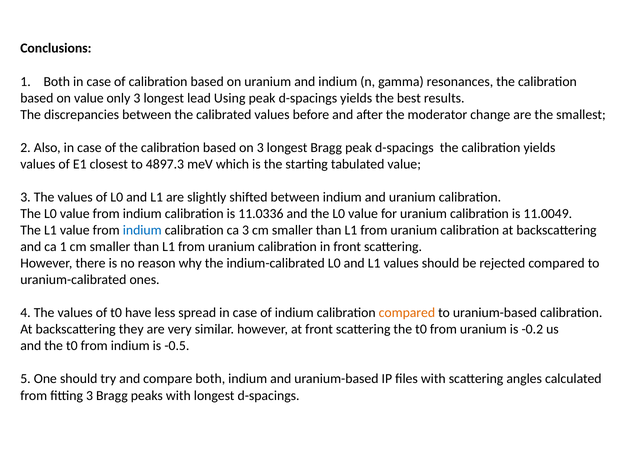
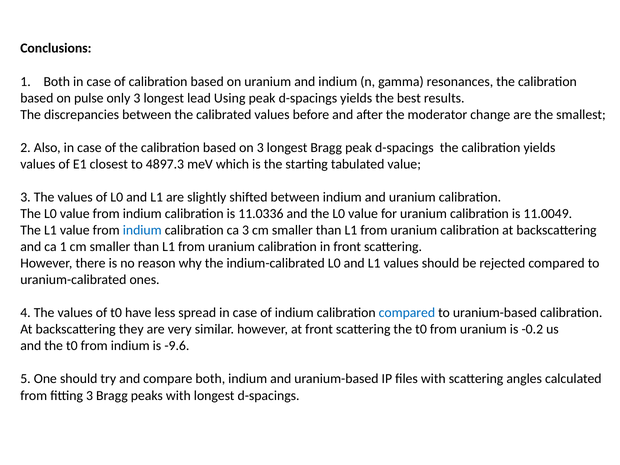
on value: value -> pulse (89, 98)
compared colour: orange -> blue (407, 313)
-0.5: -0.5 -> -9.6 (177, 346)
